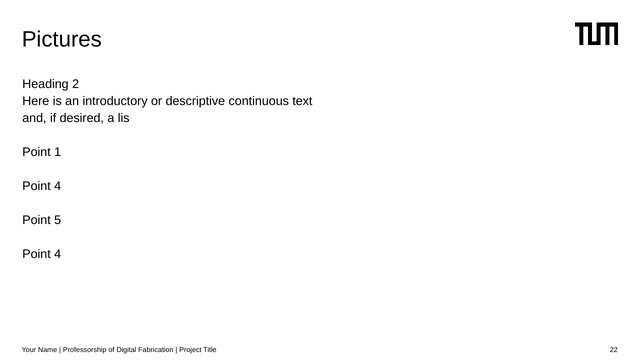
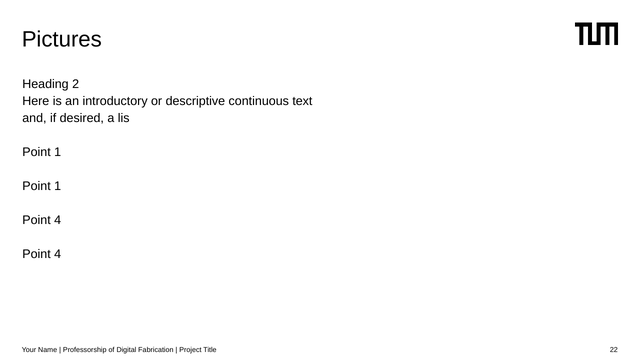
4: 4 -> 1 (58, 186)
5: 5 -> 4 (58, 220)
